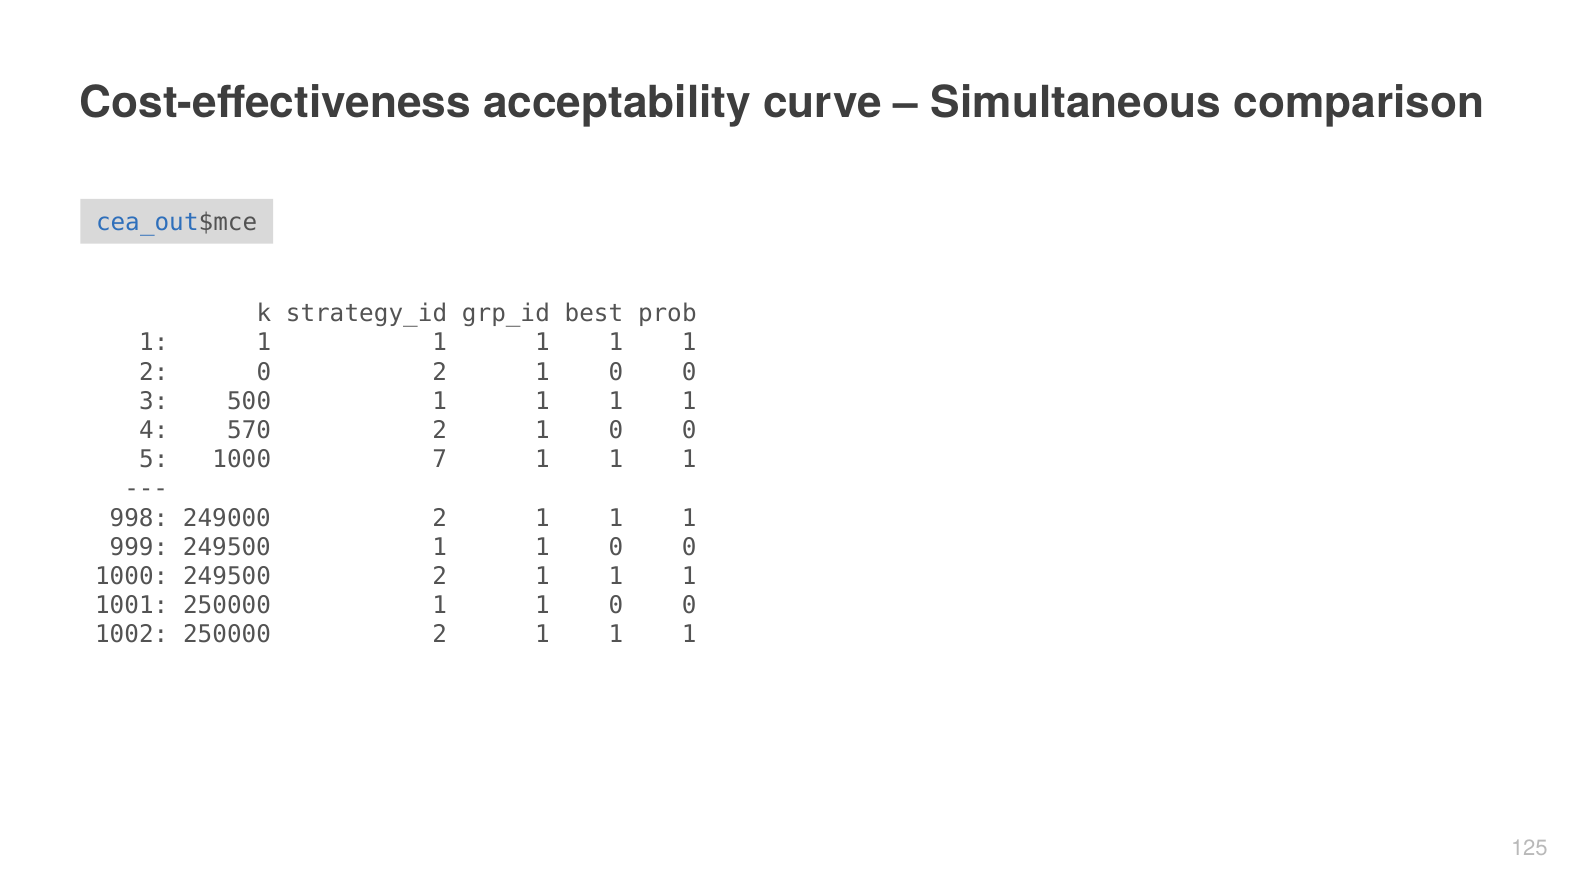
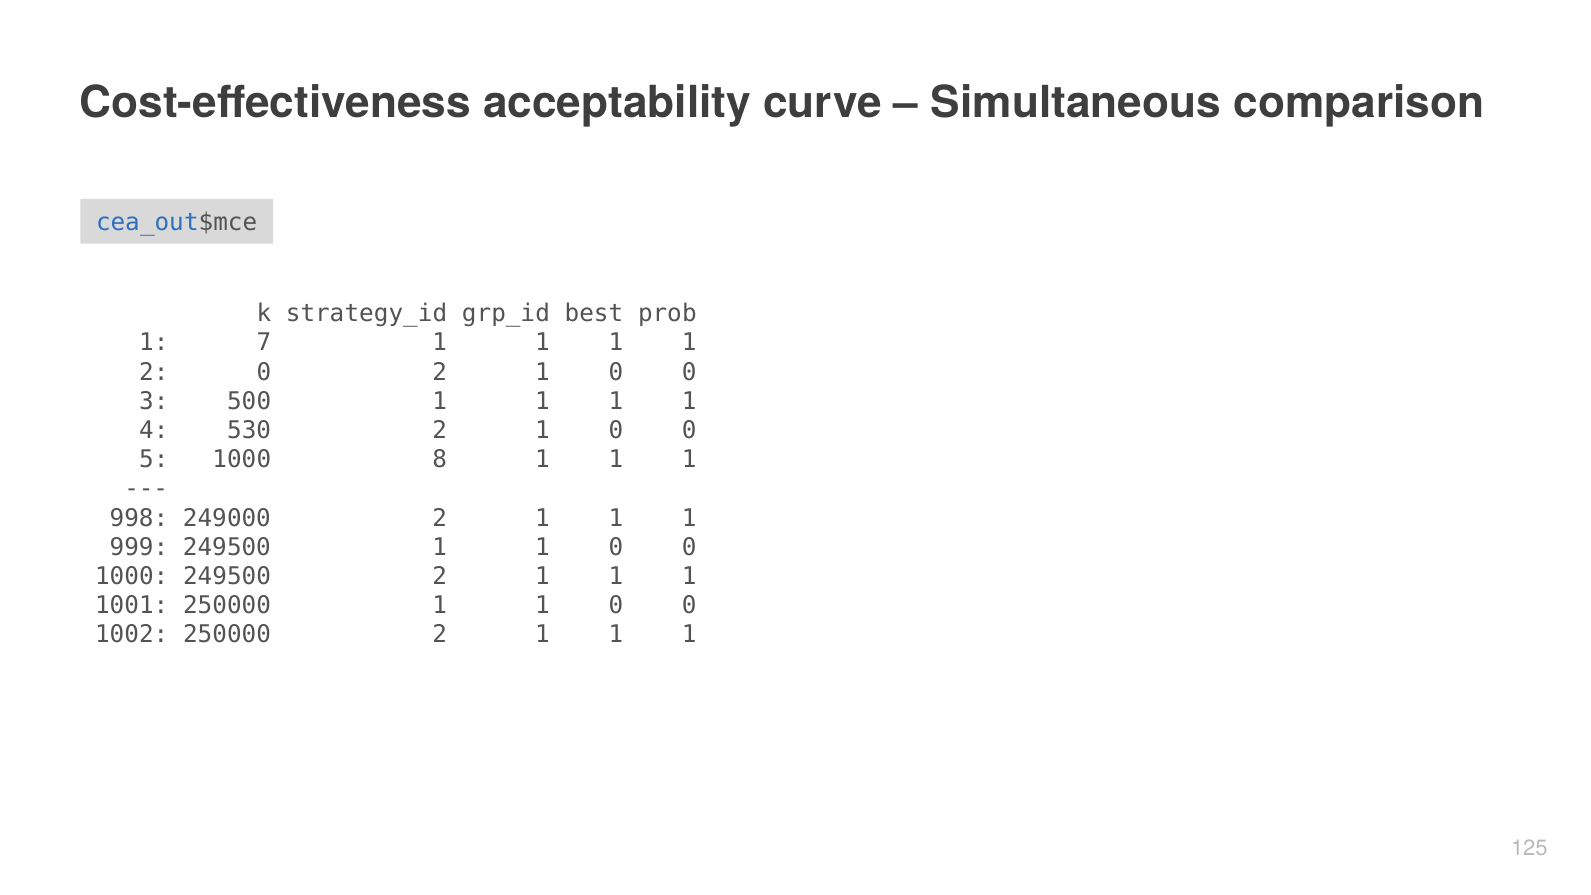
1: 1 -> 7 (264, 343)
570: 570 -> 530 (249, 431)
7: 7 -> 8 (440, 460)
